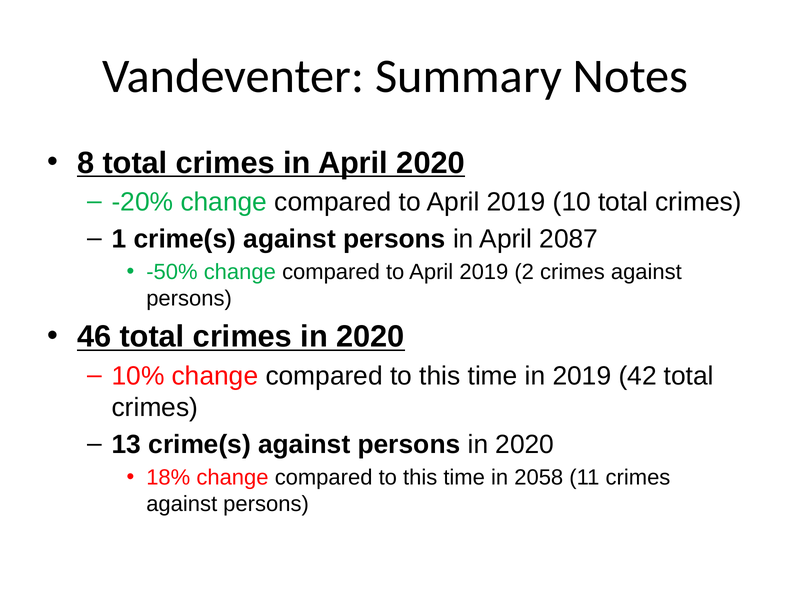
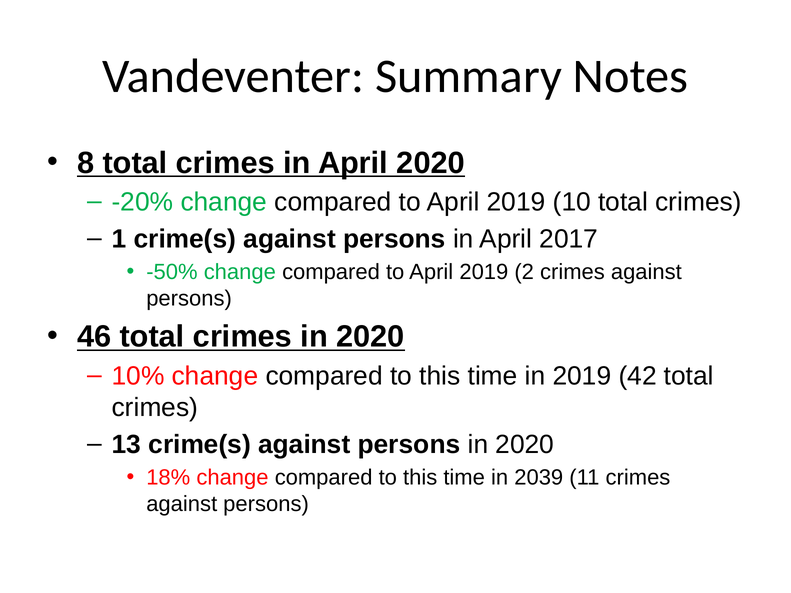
2087: 2087 -> 2017 (569, 239)
2058: 2058 -> 2039 (539, 478)
